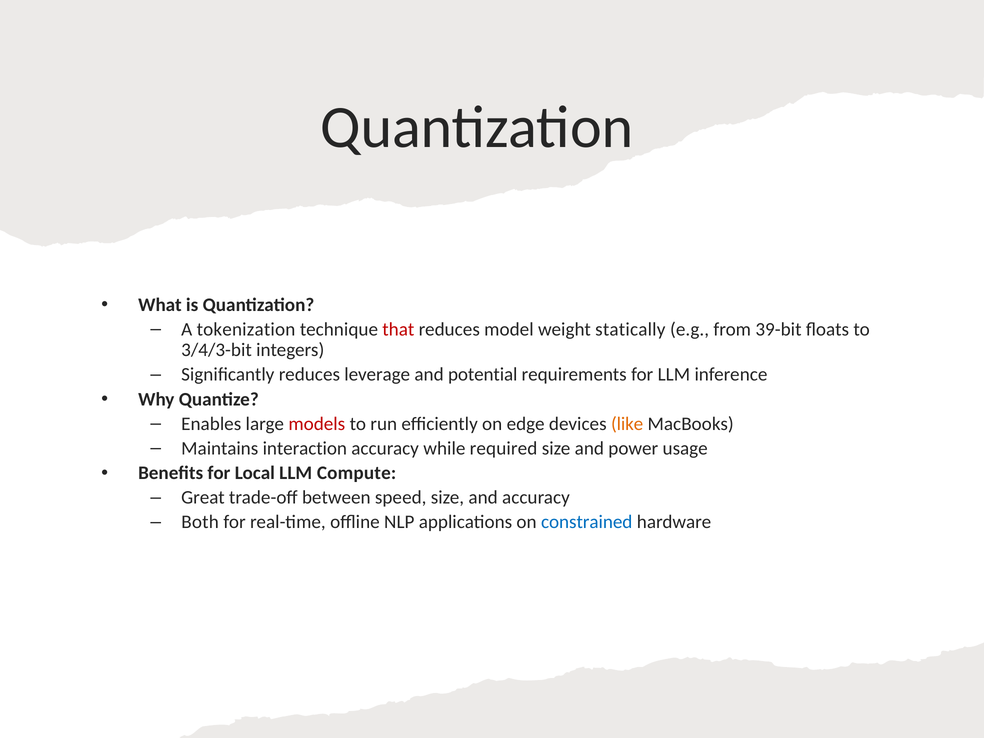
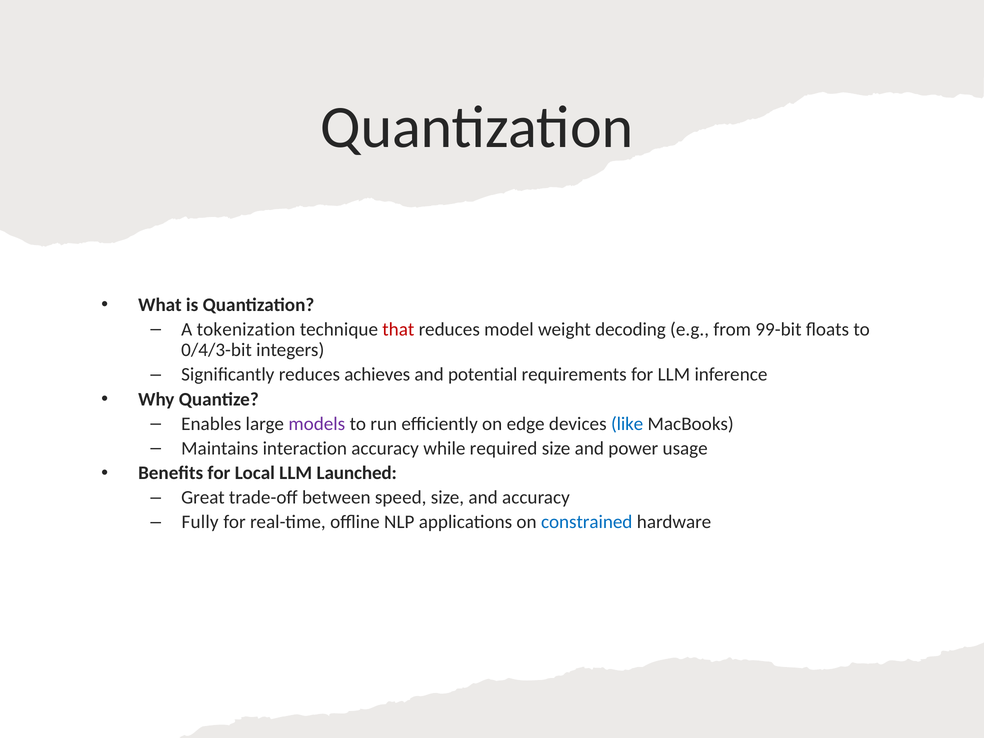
statically: statically -> decoding (630, 329)
39-bit: 39-bit -> 99-bit (778, 329)
3/4/3-bit: 3/4/3-bit -> 0/4/3-bit (217, 350)
leverage: leverage -> achieves (377, 375)
models colour: red -> purple (317, 424)
like colour: orange -> blue (627, 424)
Compute: Compute -> Launched (357, 473)
Both: Both -> Fully (200, 522)
